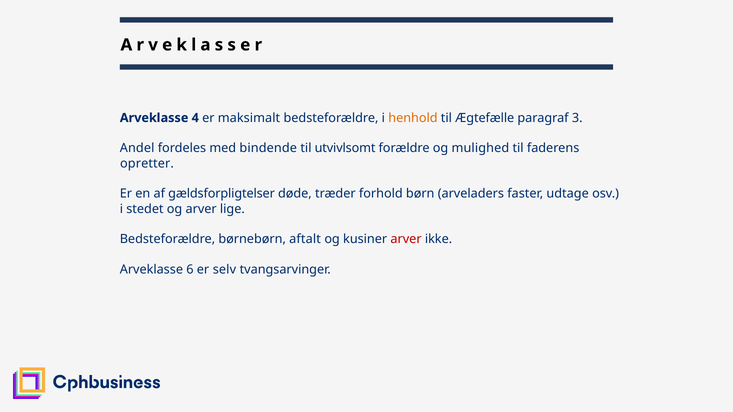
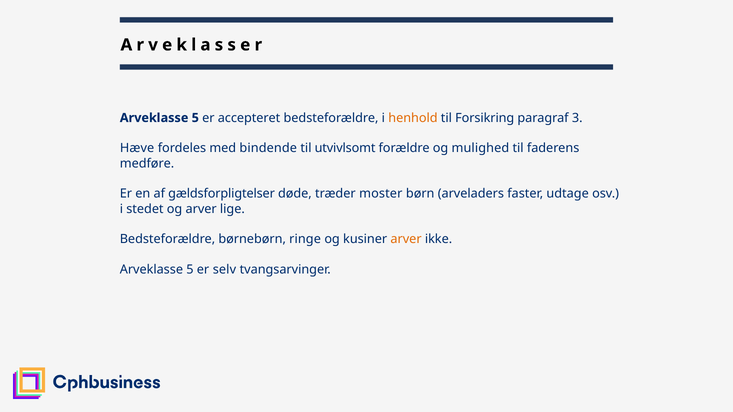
4: 4 -> 5 (195, 118)
maksimalt: maksimalt -> accepteret (249, 118)
Ægtefælle: Ægtefælle -> Forsikring (485, 118)
Andel: Andel -> Hæve (137, 148)
opretter: opretter -> medføre (147, 163)
forhold: forhold -> moster (381, 194)
aftalt: aftalt -> ringe (305, 239)
arver colour: red -> orange (406, 239)
6: 6 -> 5 (190, 270)
